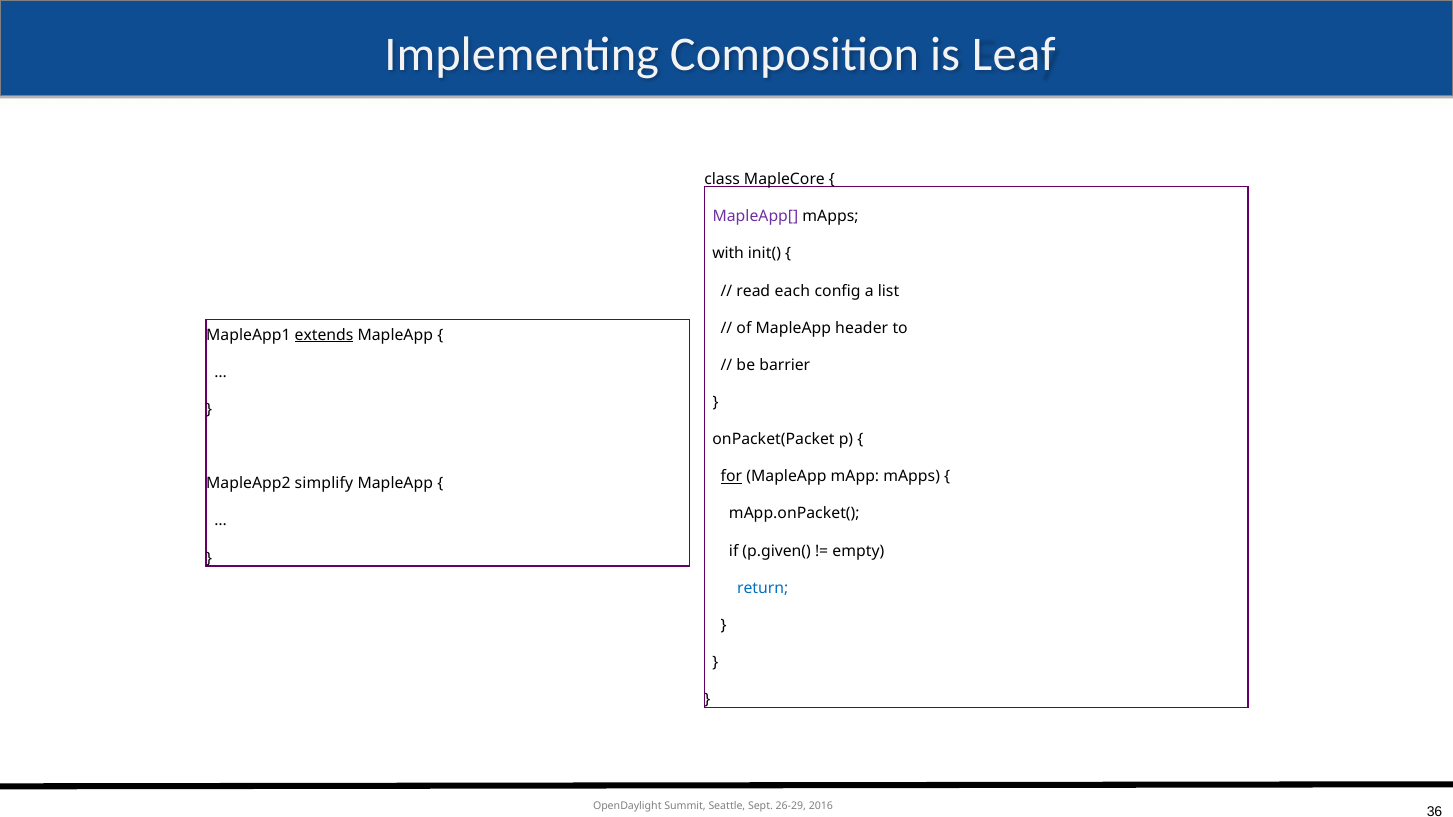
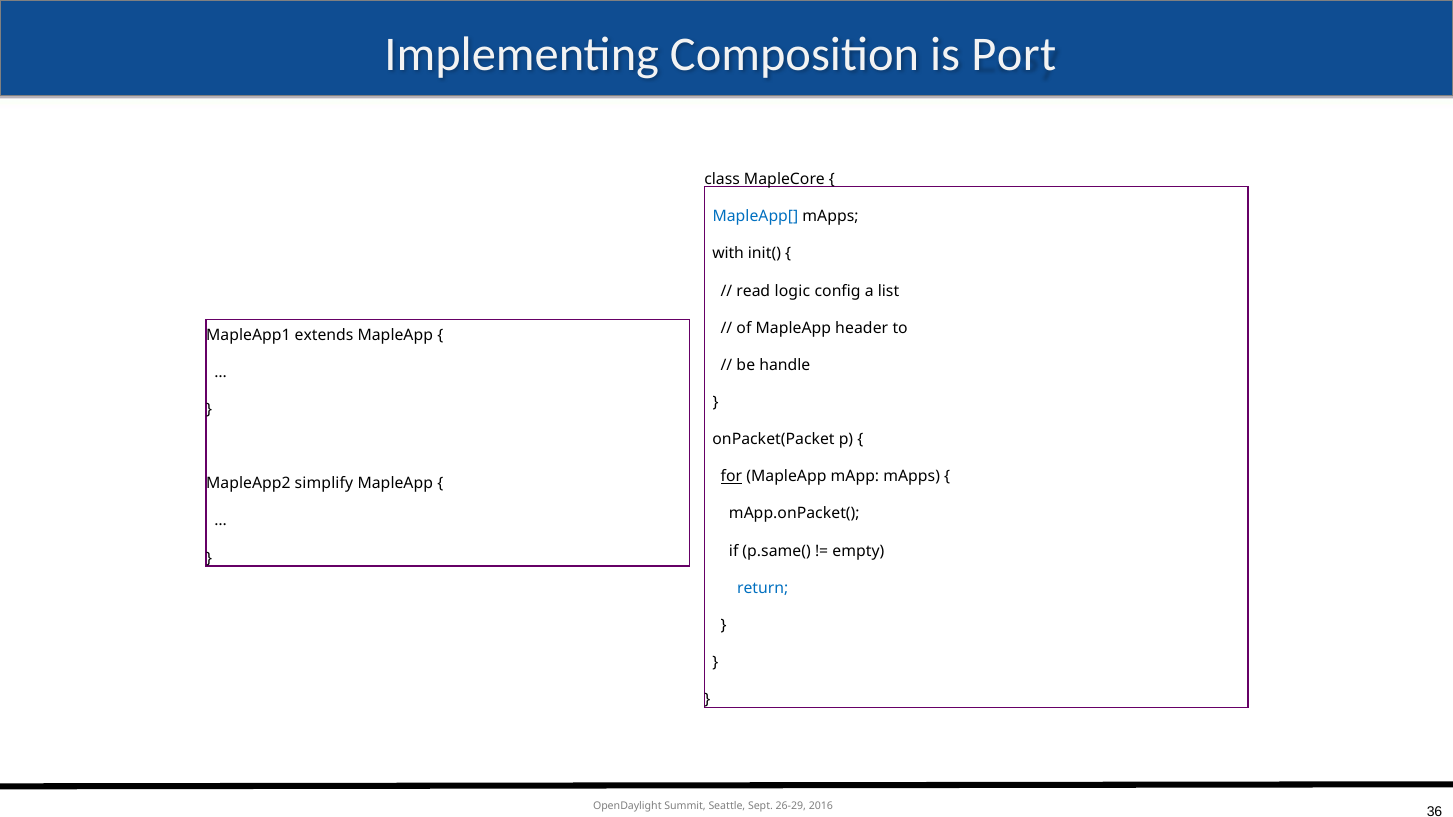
Leaf: Leaf -> Port (1014, 54)
MapleApp[ colour: purple -> blue (755, 217)
each: each -> logic (792, 291)
extends underline: present -> none (324, 335)
barrier: barrier -> handle (785, 365)
p.given(: p.given( -> p.same( (777, 551)
